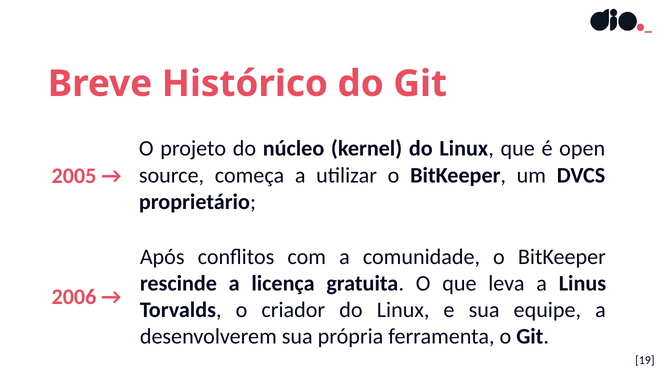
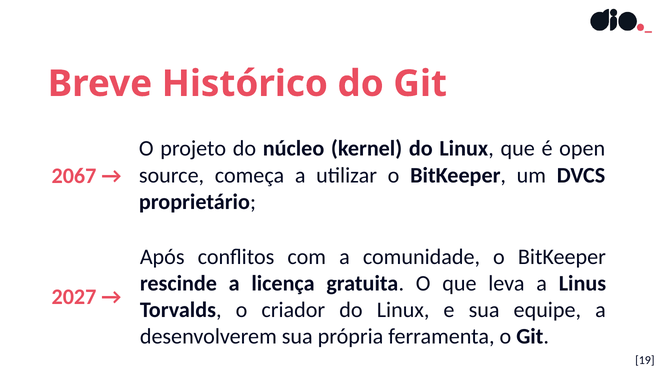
2005: 2005 -> 2067 (74, 176)
2006: 2006 -> 2027 (74, 297)
